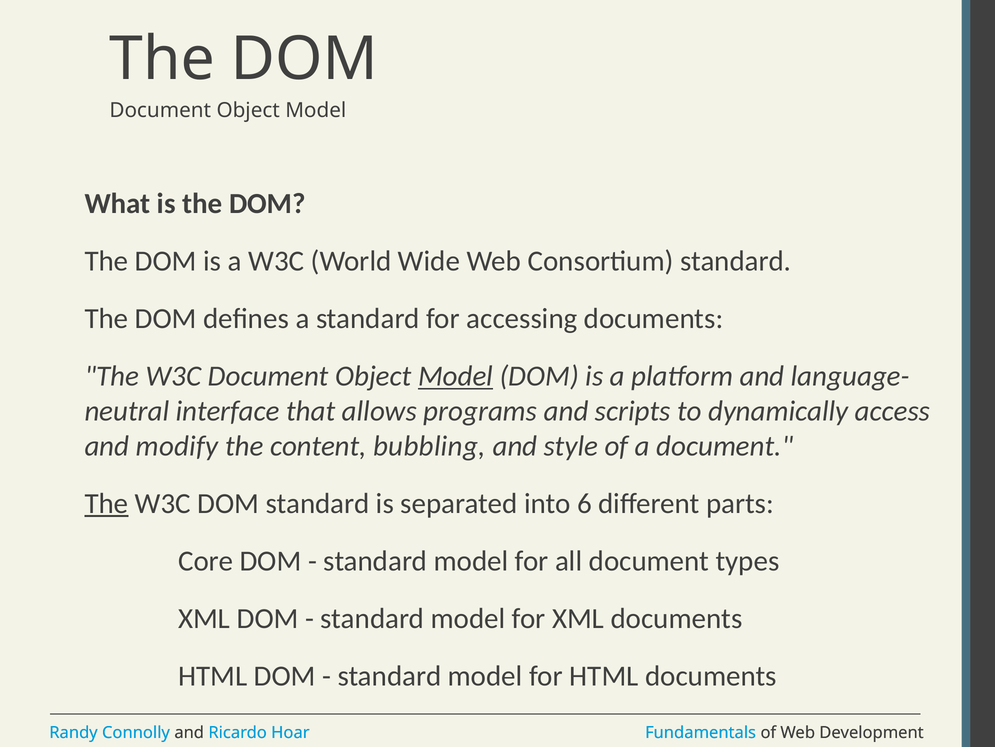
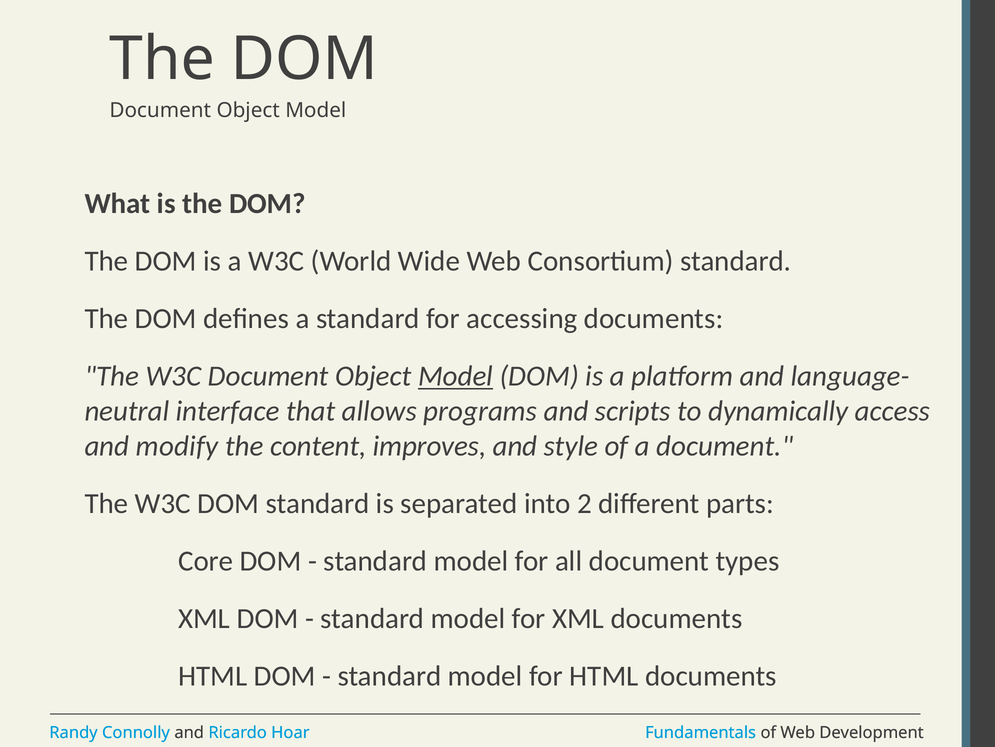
bubbling: bubbling -> improves (430, 446)
The underline: present -> none (106, 503)
6: 6 -> 2 (584, 503)
